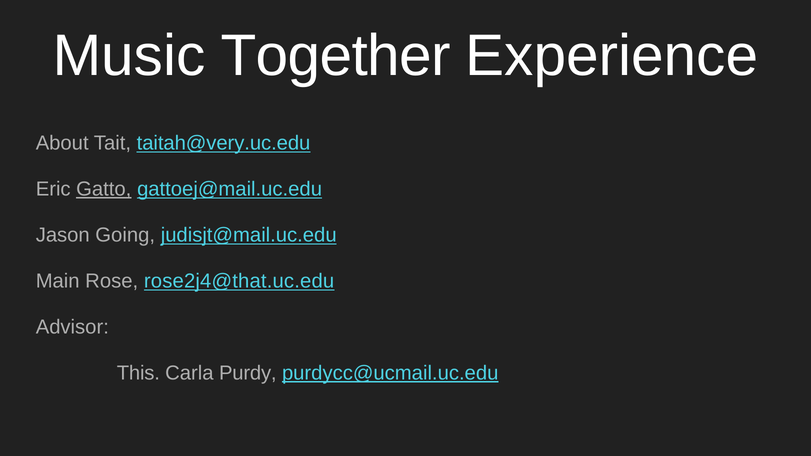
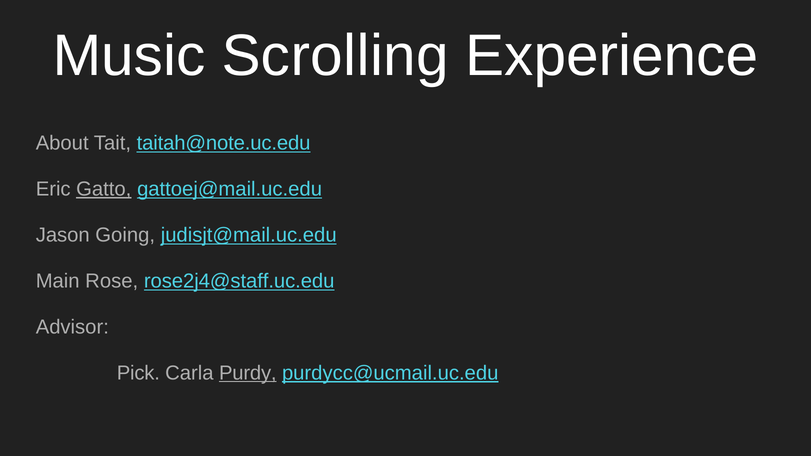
Together: Together -> Scrolling (335, 56)
taitah@very.uc.edu: taitah@very.uc.edu -> taitah@note.uc.edu (224, 143)
rose2j4@that.uc.edu: rose2j4@that.uc.edu -> rose2j4@staff.uc.edu (239, 281)
This: This -> Pick (138, 373)
Purdy underline: none -> present (248, 373)
